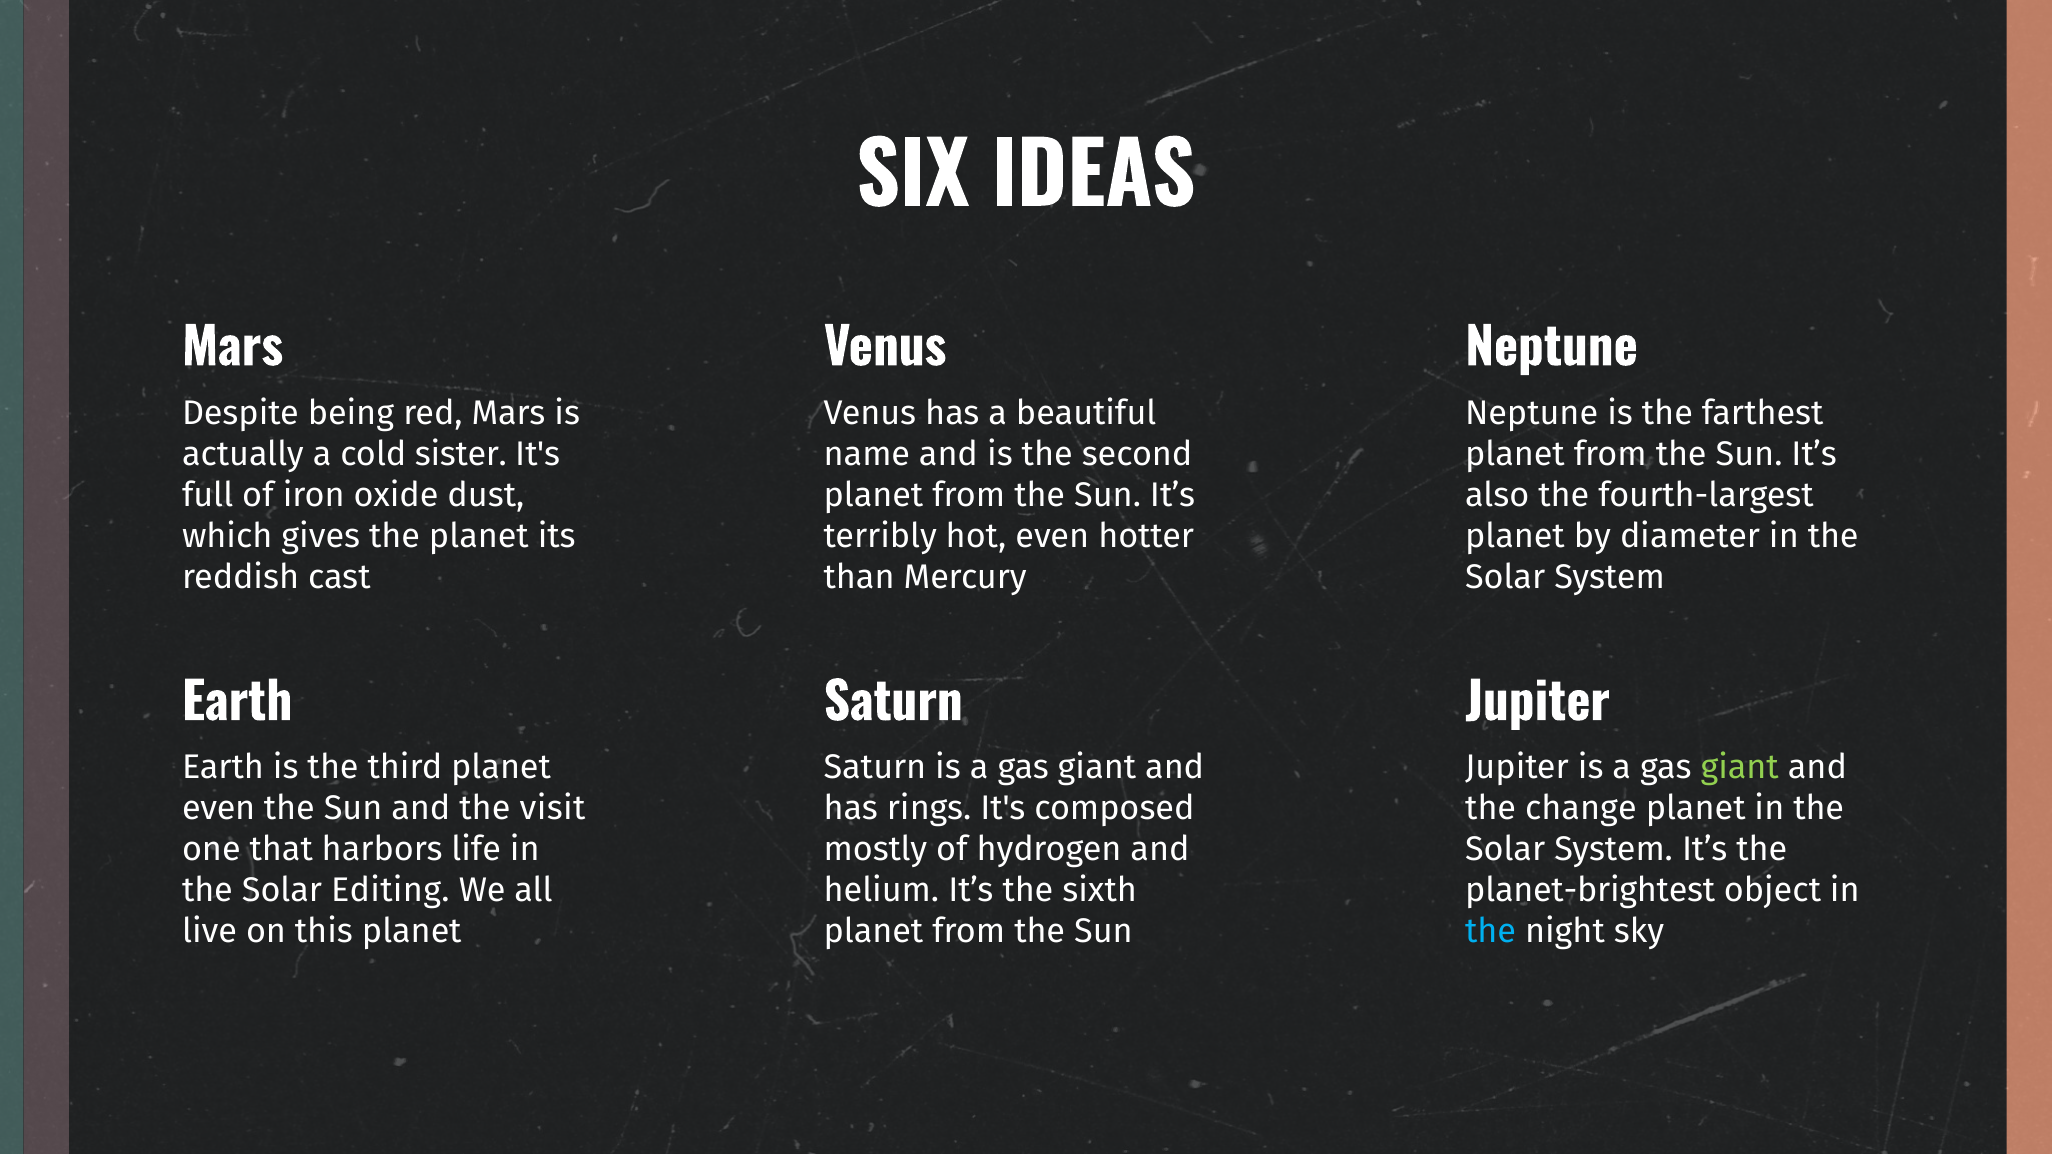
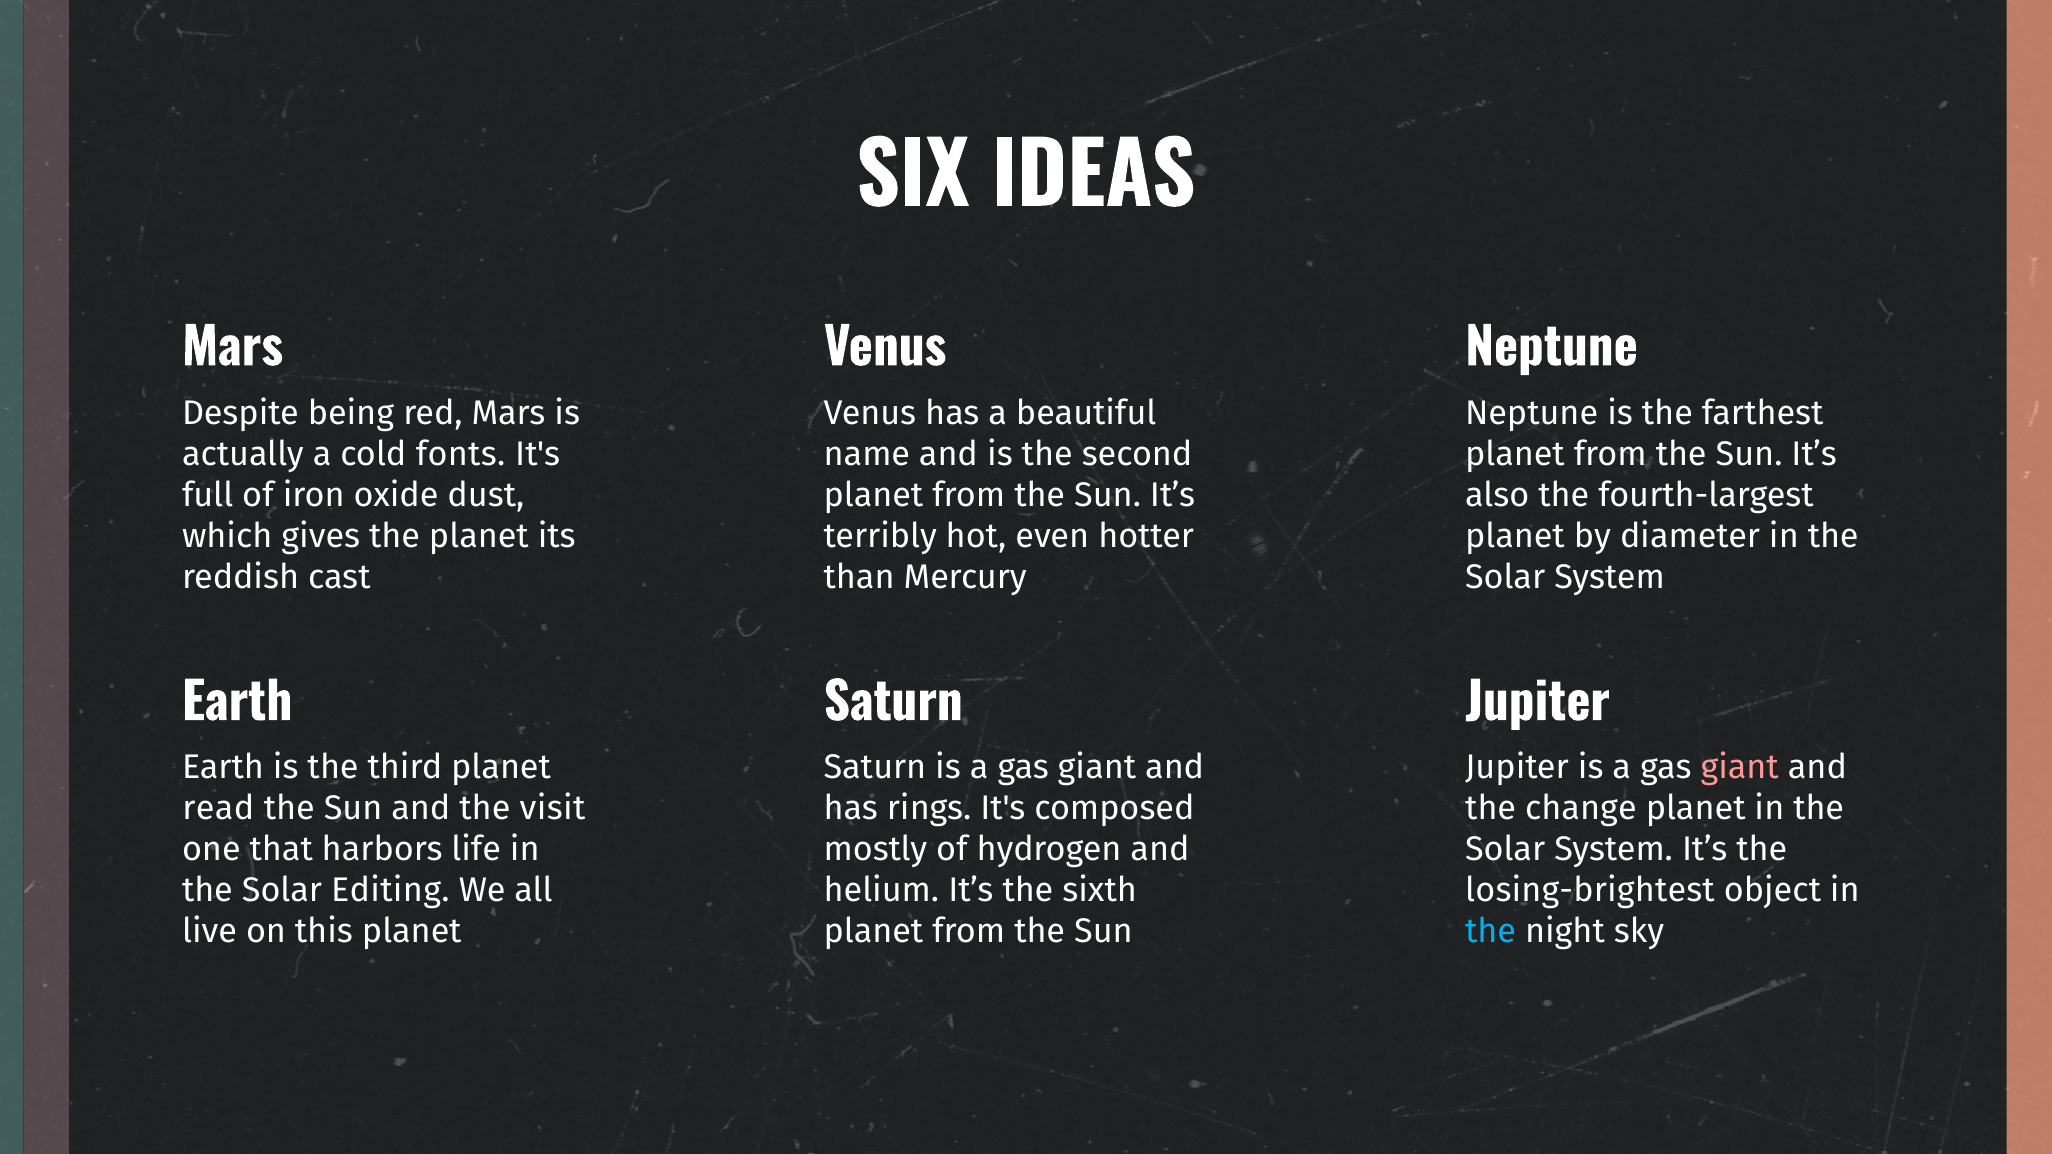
sister: sister -> fonts (461, 454)
giant colour: light green -> pink (1740, 767)
even: even -> read (218, 808)
planet-brightest: planet-brightest -> losing-brightest (1590, 890)
